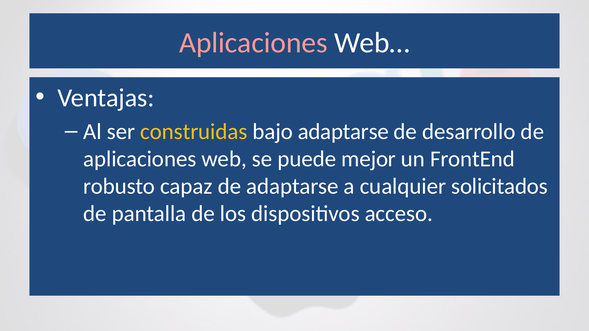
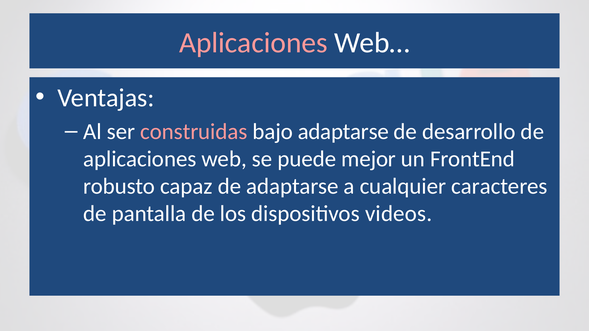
construidas colour: yellow -> pink (194, 132)
solicitados: solicitados -> caracteres (499, 186)
acceso: acceso -> videos (399, 214)
